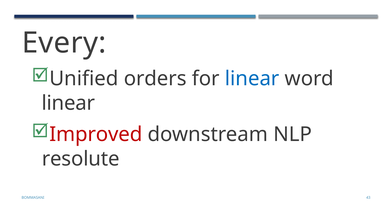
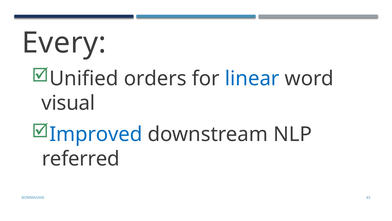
linear: linear -> visual (68, 103)
Improved colour: red -> blue (96, 134)
resolute: resolute -> referred (81, 159)
